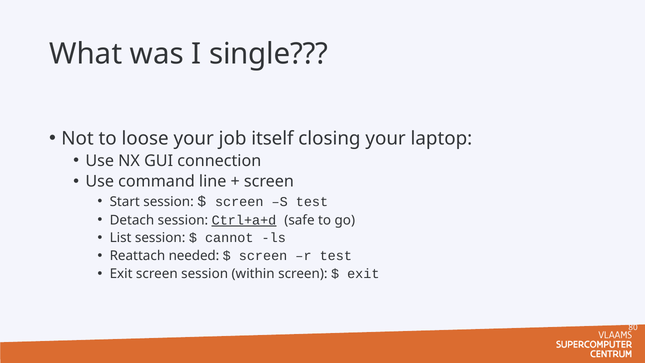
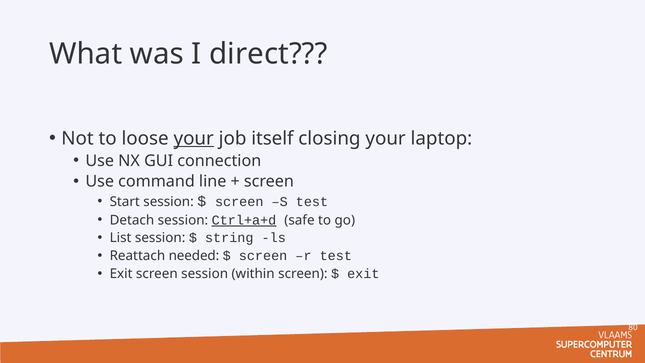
single: single -> direct (268, 54)
your underline: none -> present (194, 138)
cannot: cannot -> string (229, 238)
